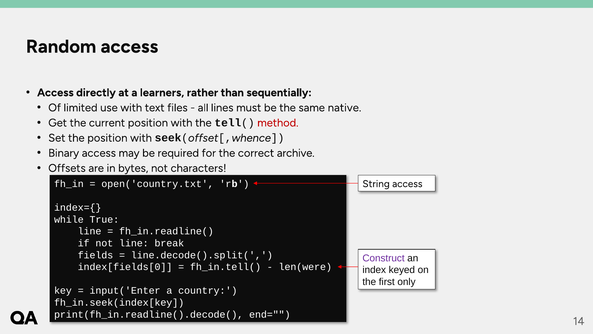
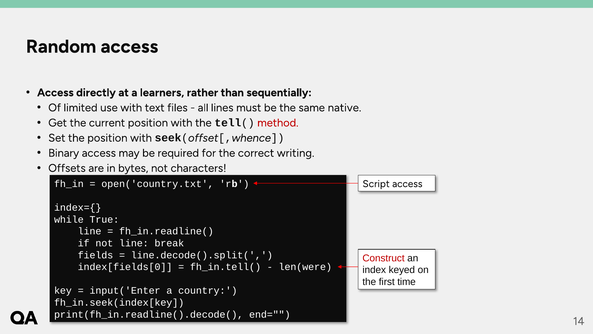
archive: archive -> writing (296, 153)
String: String -> Script (376, 184)
Construct colour: purple -> red (384, 258)
only: only -> time (407, 281)
